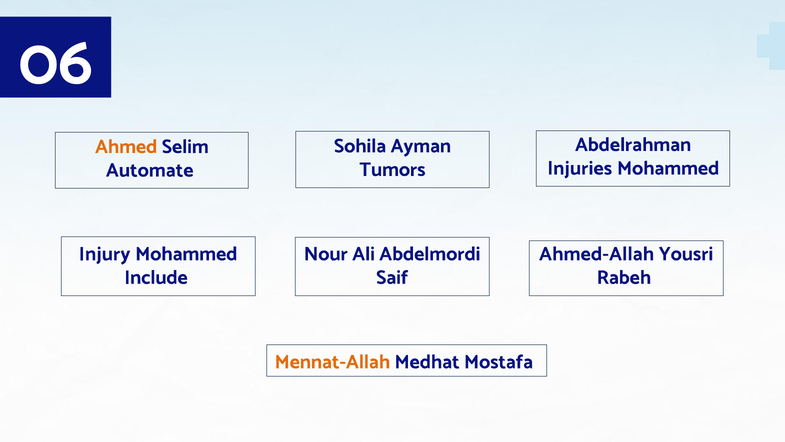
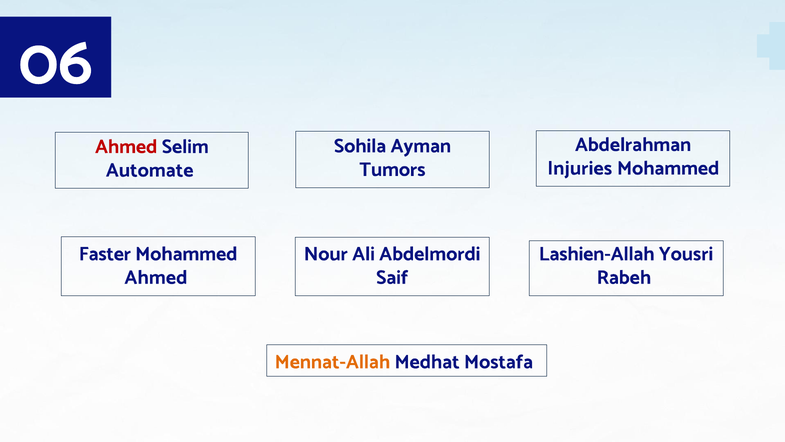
Ahmed colour: orange -> red (126, 146)
Injury: Injury -> Faster (105, 254)
Ahmed-Allah: Ahmed-Allah -> Lashien-Allah (597, 254)
Include: Include -> Ahmed (156, 277)
